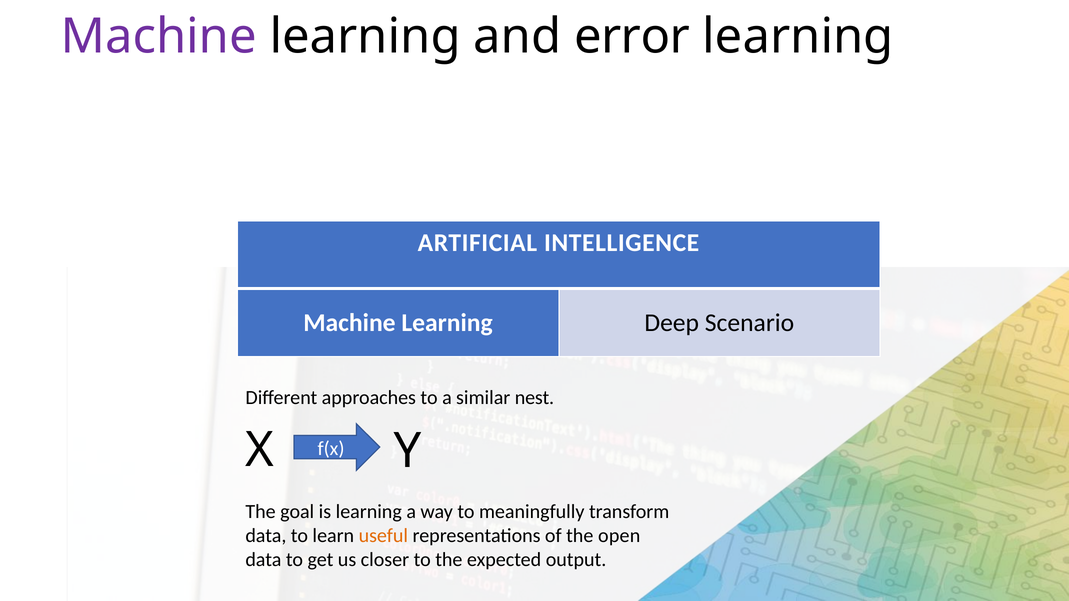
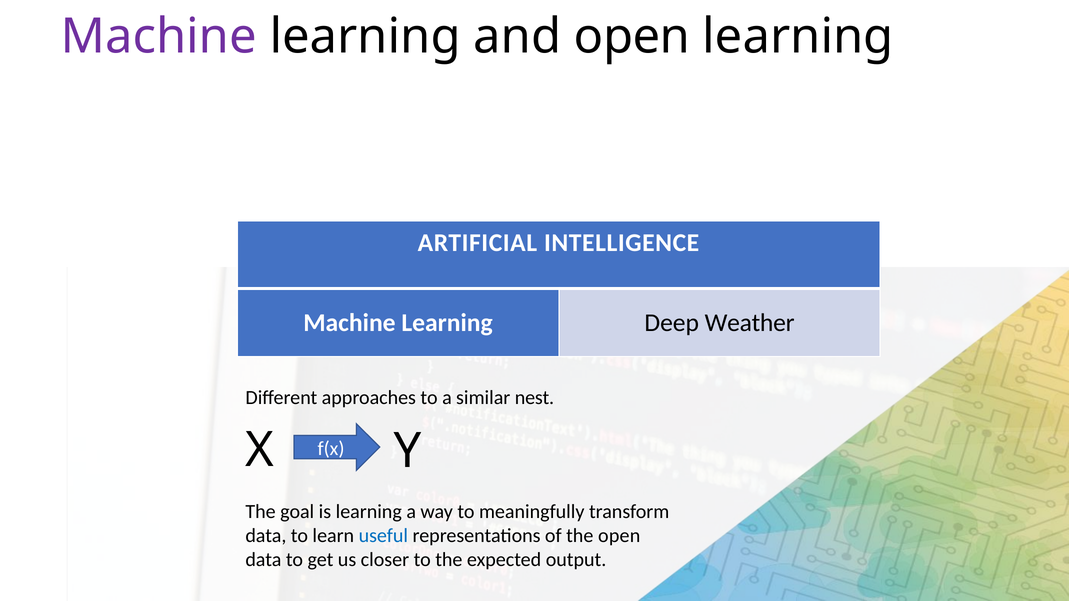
and error: error -> open (632, 37)
Scenario: Scenario -> Weather (750, 323)
useful colour: orange -> blue (383, 536)
